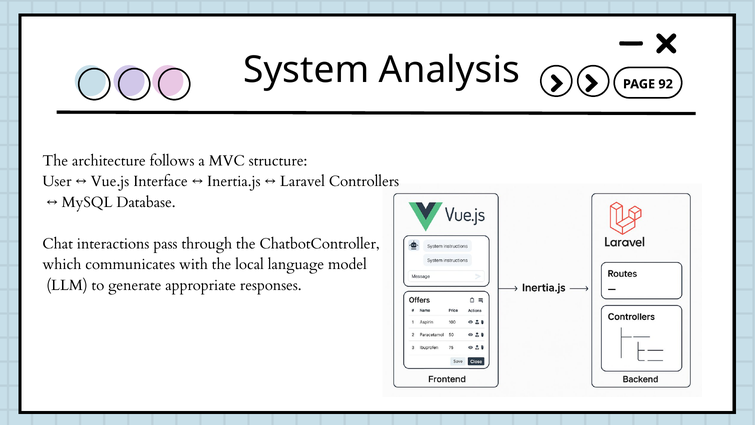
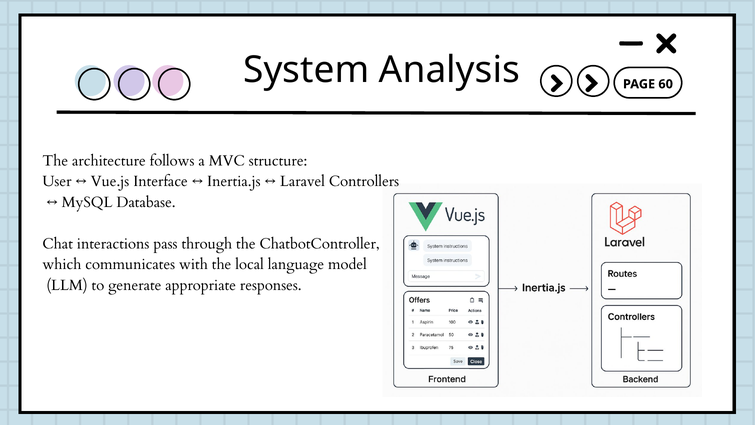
92: 92 -> 60 (666, 84)
